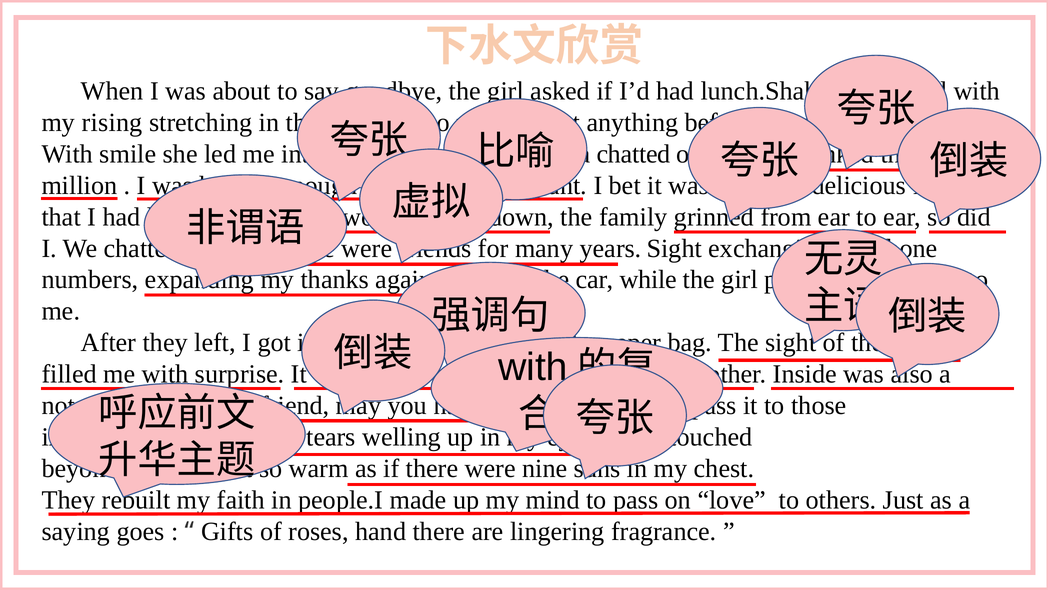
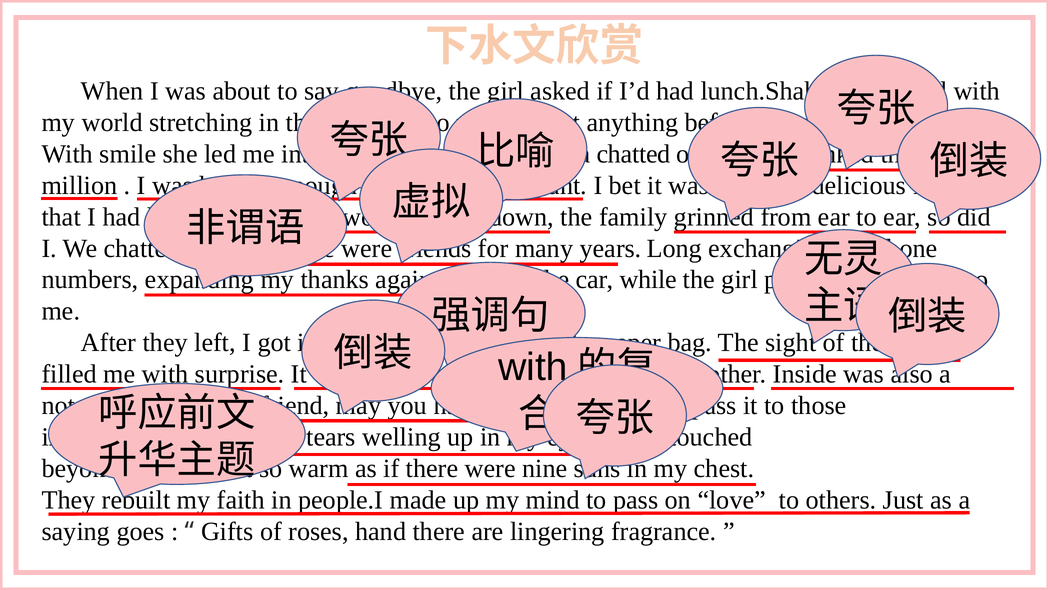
rising: rising -> world (112, 122)
years Sight: Sight -> Long (674, 248)
